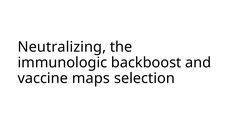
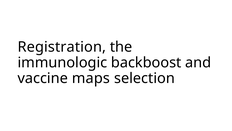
Neutralizing: Neutralizing -> Registration (62, 47)
